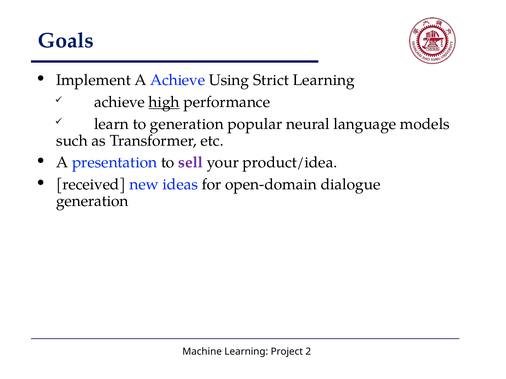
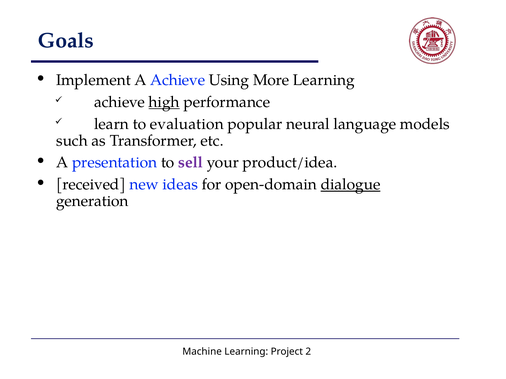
Strict: Strict -> More (271, 80)
to generation: generation -> evaluation (187, 124)
dialogue underline: none -> present (351, 185)
